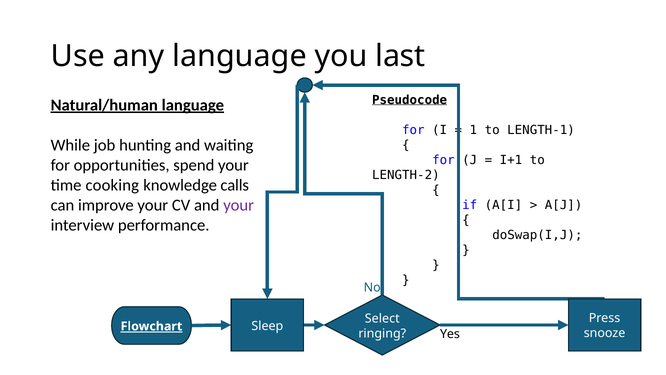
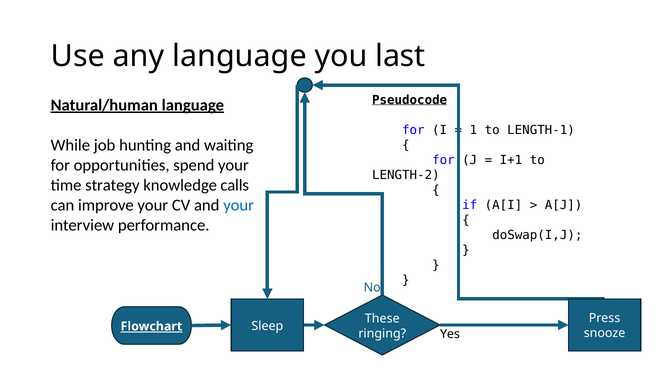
cooking: cooking -> strategy (112, 185)
your colour: purple -> blue (239, 205)
Select: Select -> These (382, 318)
